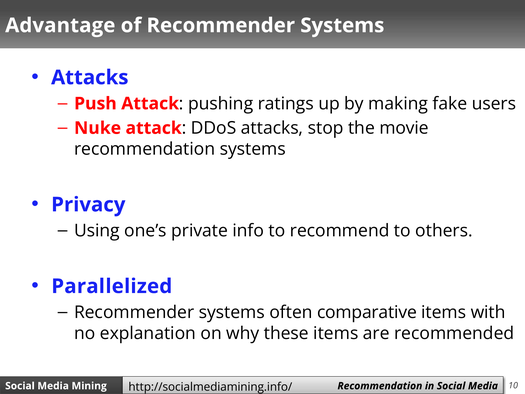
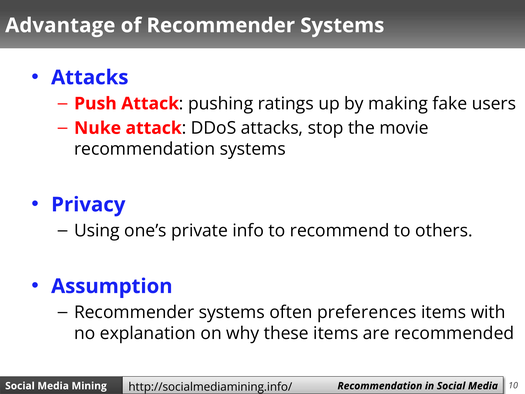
Parallelized: Parallelized -> Assumption (112, 286)
comparative: comparative -> preferences (367, 312)
